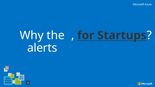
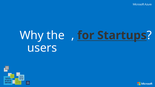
alerts: alerts -> users (42, 48)
